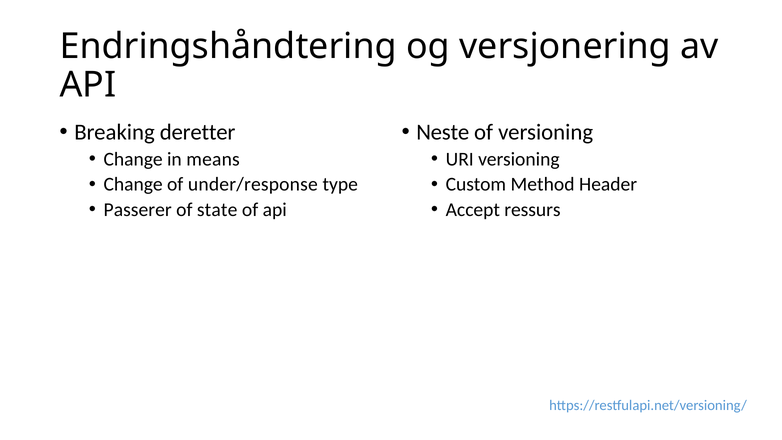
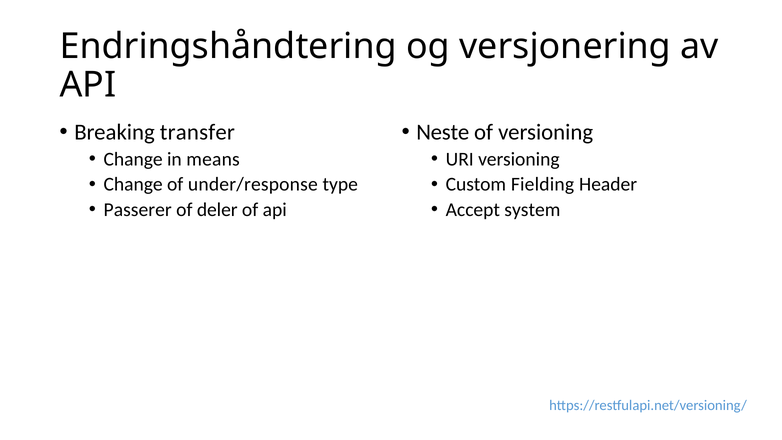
deretter: deretter -> transfer (197, 132)
Method: Method -> Fielding (542, 184)
state: state -> deler (217, 210)
ressurs: ressurs -> system (532, 210)
